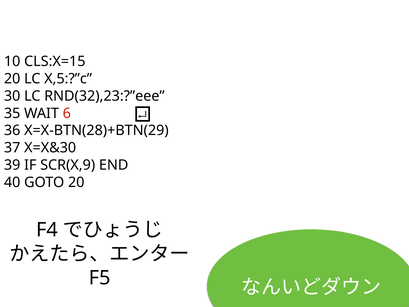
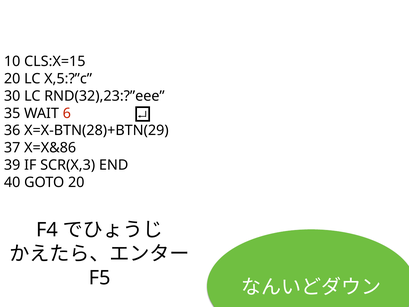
X=X&30: X=X&30 -> X=X&86 (50, 148)
SCR(X,9: SCR(X,9 -> SCR(X,3 (68, 165)
